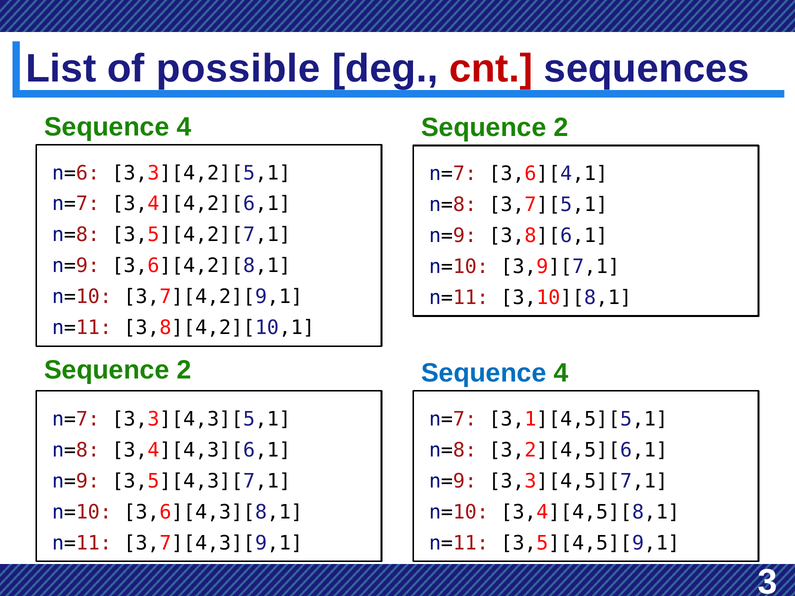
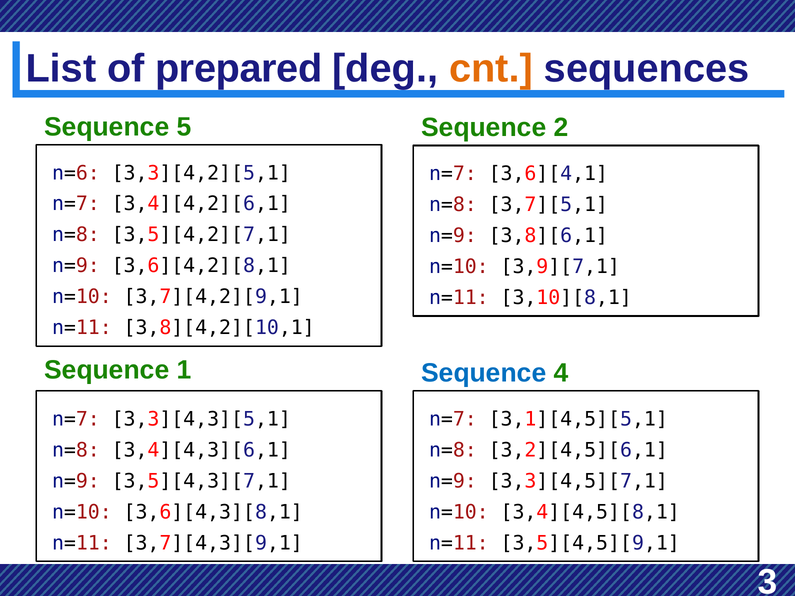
possible: possible -> prepared (239, 69)
cnt colour: red -> orange (491, 69)
4: 4 -> 5 (184, 127)
2: 2 -> 1 (184, 370)
